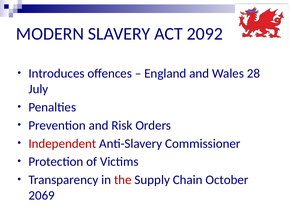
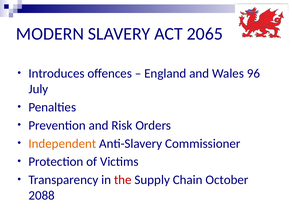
2092: 2092 -> 2065 (205, 34)
28: 28 -> 96 (253, 73)
Independent colour: red -> orange (62, 144)
2069: 2069 -> 2088 (42, 195)
